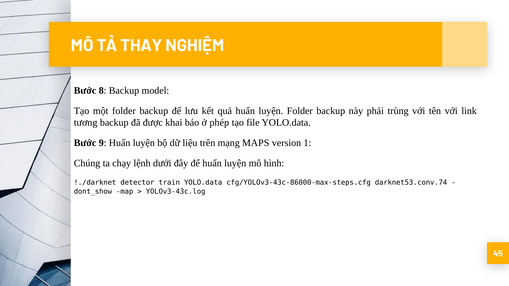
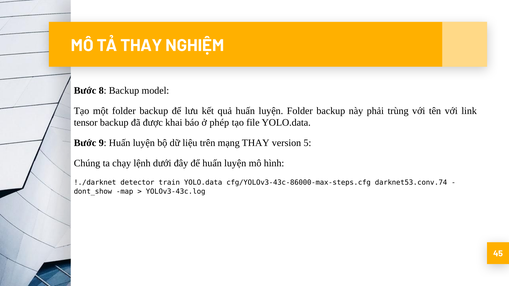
tương: tương -> tensor (86, 123)
mạng MAPS: MAPS -> THAY (256, 143)
1: 1 -> 5 (307, 143)
